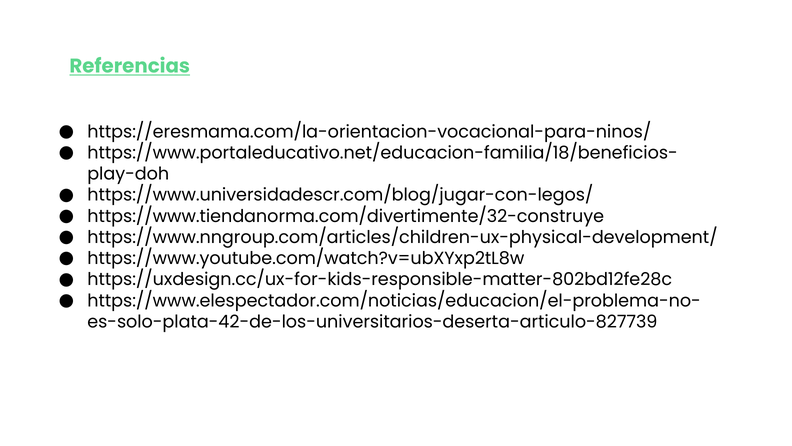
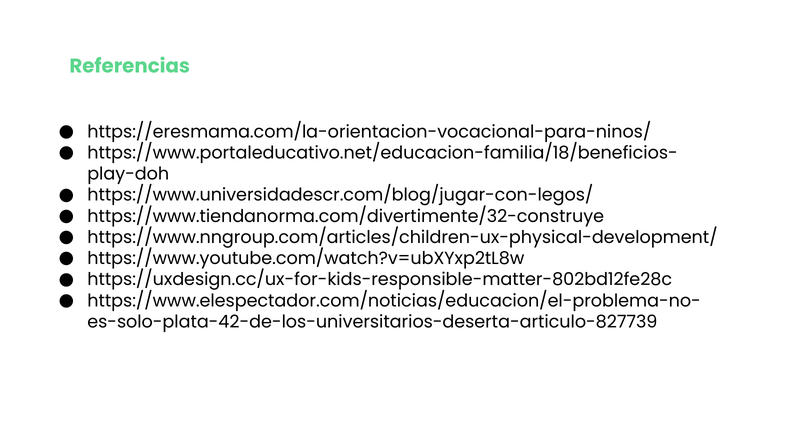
Referencias underline: present -> none (130, 66)
